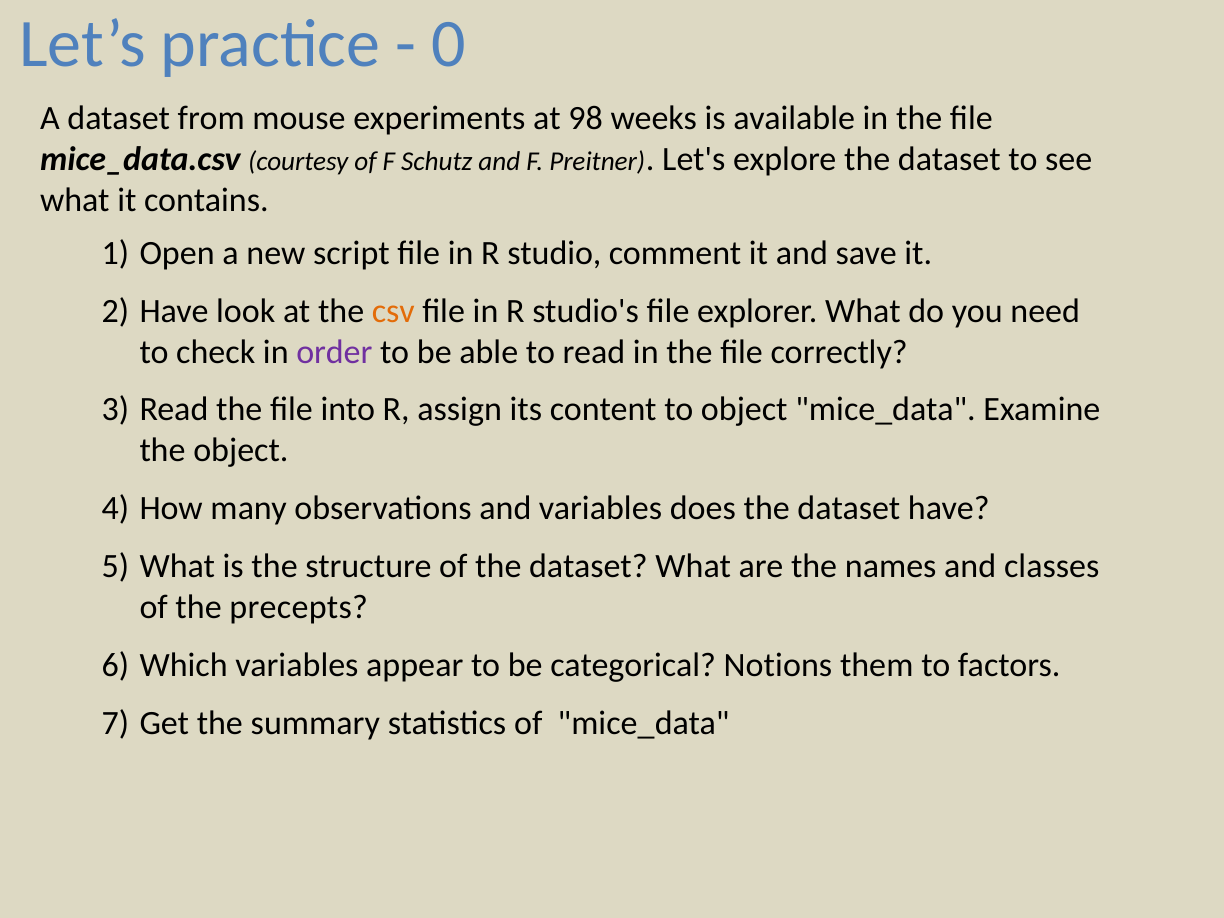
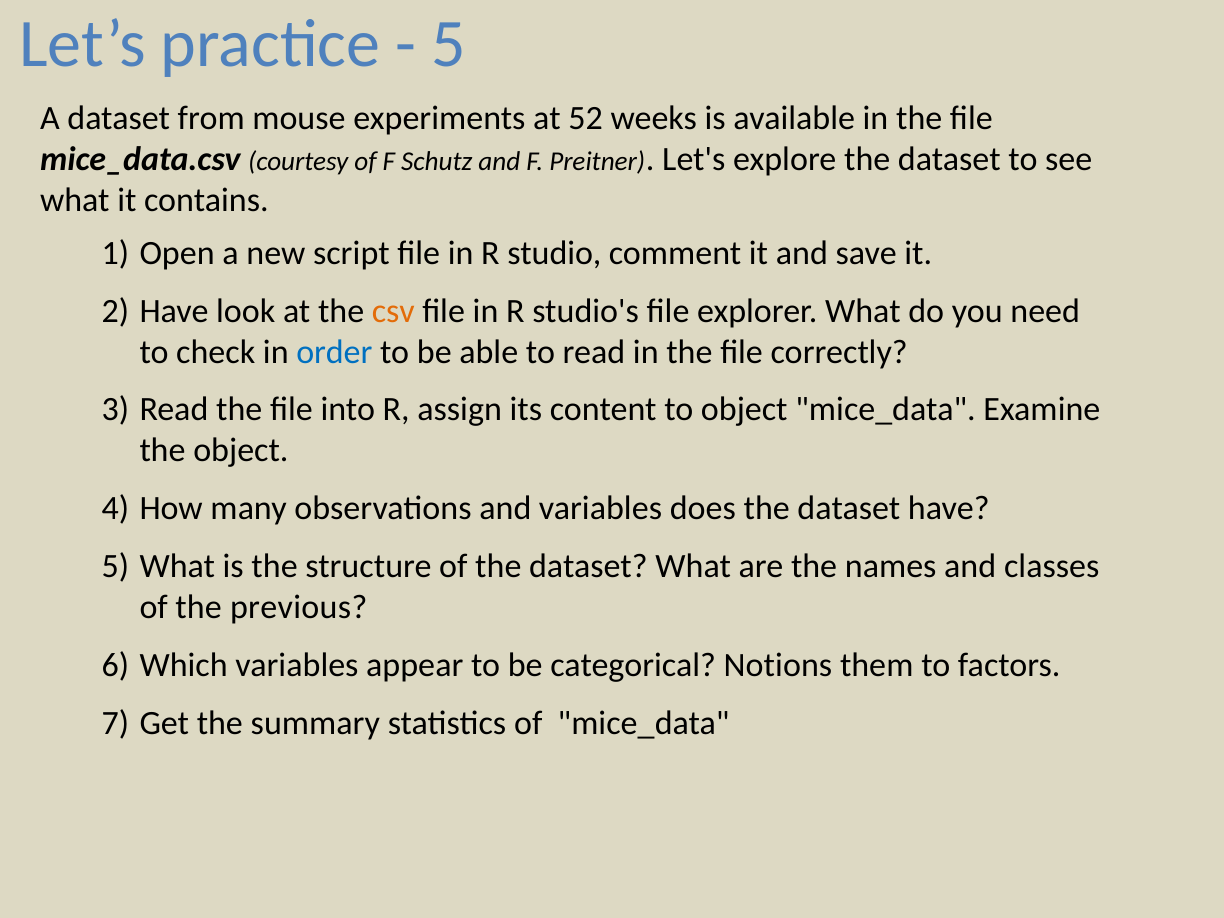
0: 0 -> 5 (449, 44)
98: 98 -> 52 (586, 118)
order colour: purple -> blue (334, 352)
precepts: precepts -> previous (299, 607)
